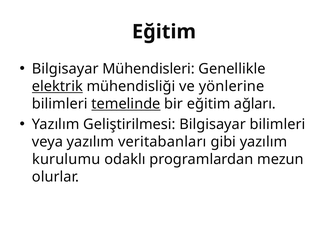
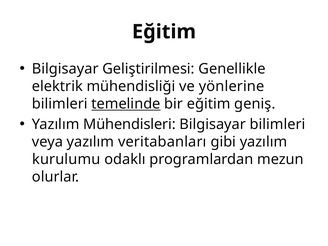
Mühendisleri: Mühendisleri -> Geliştirilmesi (148, 69)
elektrik underline: present -> none (57, 86)
ağları: ağları -> geniş (255, 104)
Geliştirilmesi: Geliştirilmesi -> Mühendisleri (129, 124)
